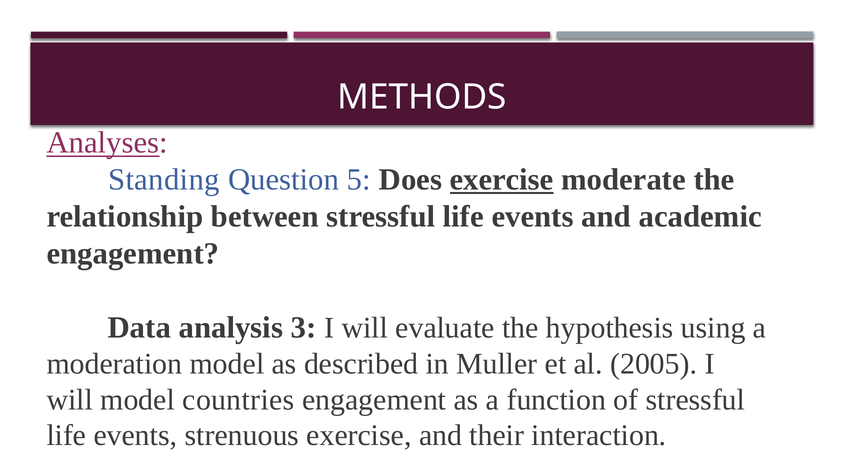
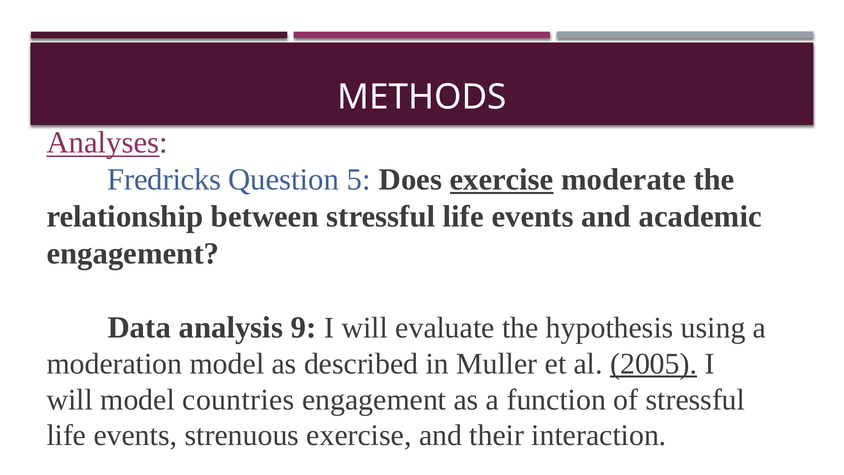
Standing: Standing -> Fredricks (164, 180)
3: 3 -> 9 (304, 327)
2005 underline: none -> present (654, 364)
